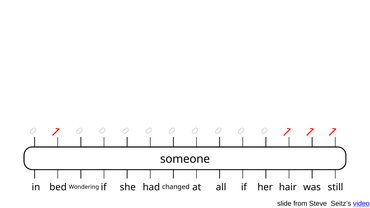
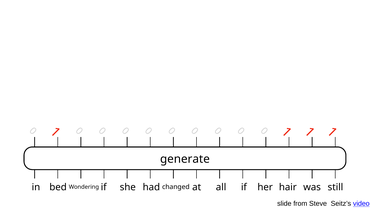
someone: someone -> generate (185, 159)
